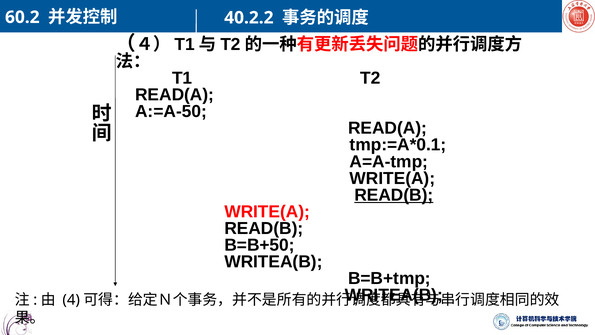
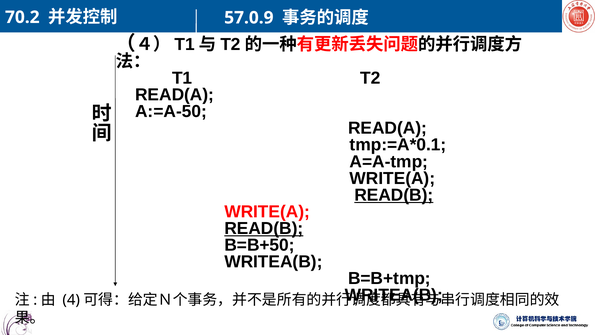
60.2: 60.2 -> 70.2 (22, 17)
40.2.2: 40.2.2 -> 57.0.9 (249, 18)
READ(B underline: none -> present (264, 228)
